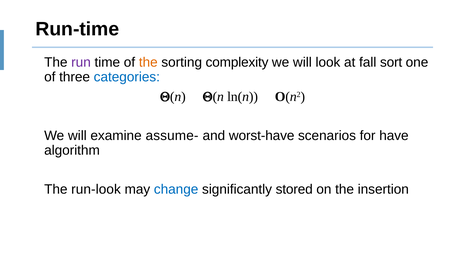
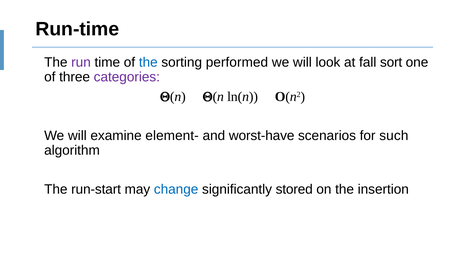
the colour: orange -> blue (148, 62)
complexity: complexity -> performed (237, 62)
categories colour: blue -> purple (127, 77)
assume-: assume- -> element- (172, 136)
have: have -> such (394, 136)
run-look: run-look -> run-start (96, 189)
